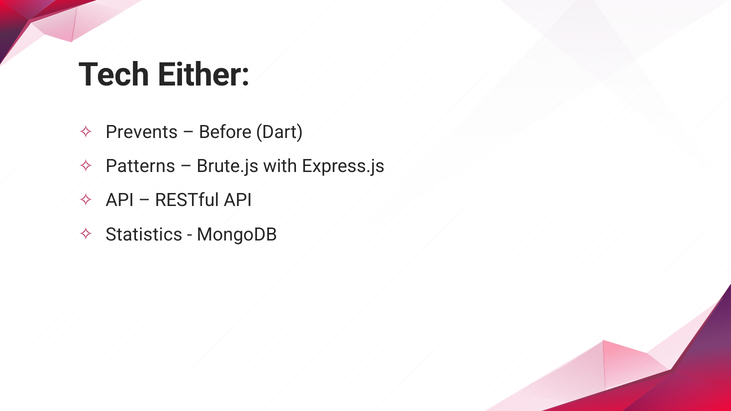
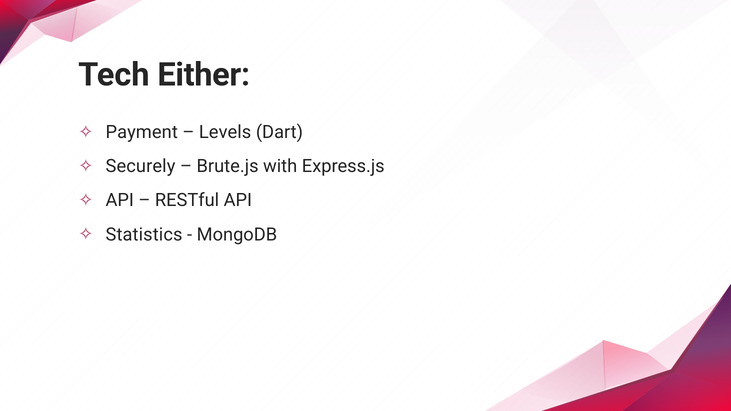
Prevents: Prevents -> Payment (142, 132)
Before: Before -> Levels (225, 132)
Patterns: Patterns -> Securely (140, 166)
